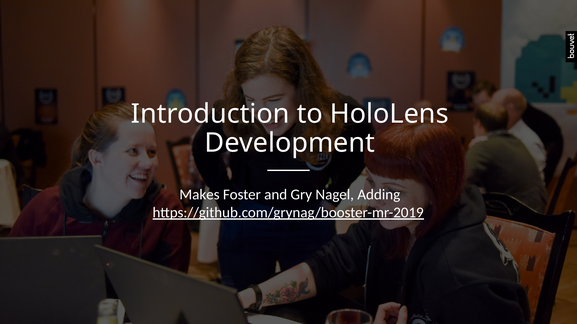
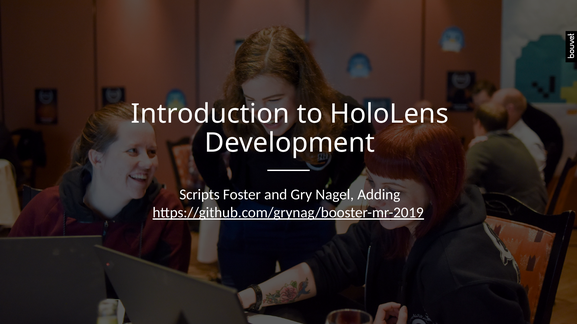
Makes: Makes -> Scripts (200, 195)
